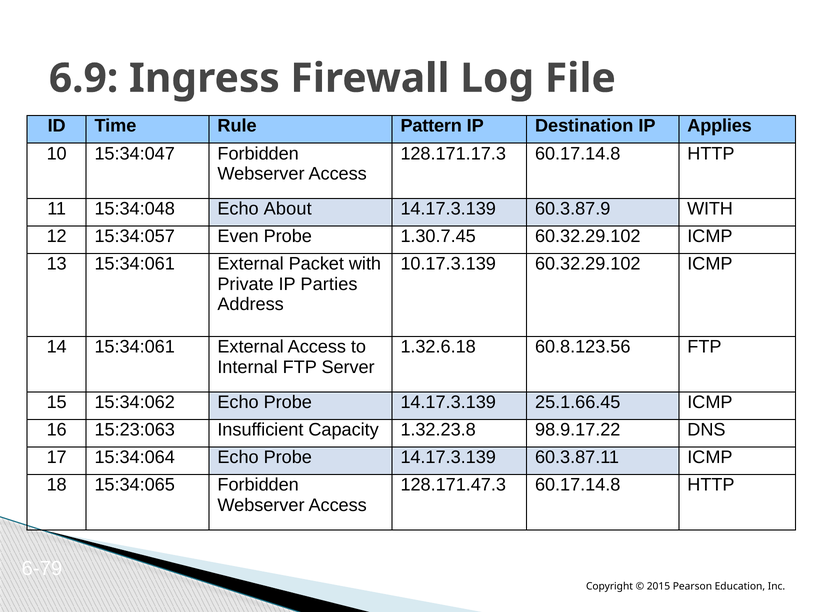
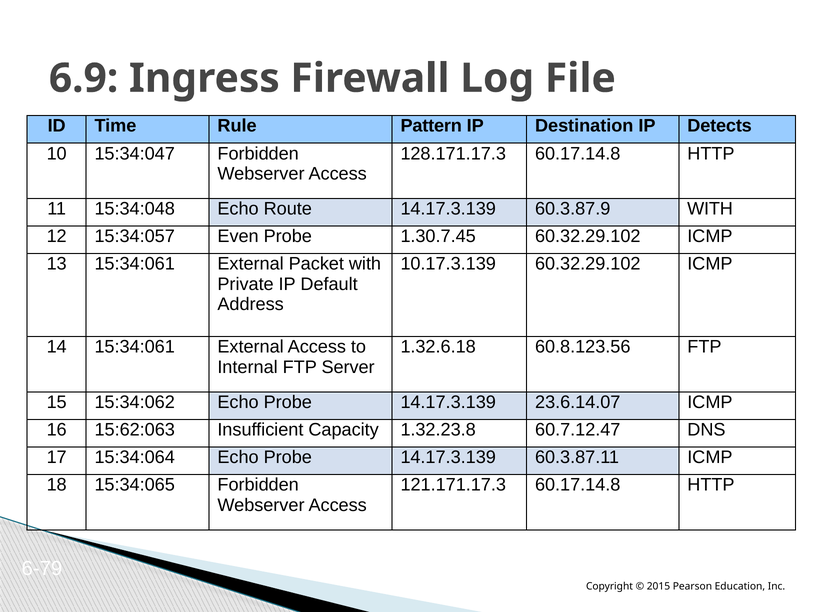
Applies: Applies -> Detects (720, 126)
About: About -> Route (288, 209)
Parties: Parties -> Default (329, 284)
25.1.66.45: 25.1.66.45 -> 23.6.14.07 (578, 402)
15:23:063: 15:23:063 -> 15:62:063 (135, 430)
98.9.17.22: 98.9.17.22 -> 60.7.12.47 (578, 430)
128.171.47.3: 128.171.47.3 -> 121.171.17.3 (453, 485)
